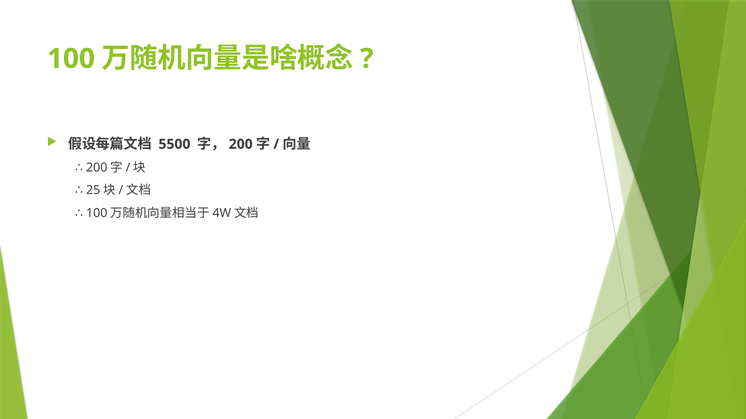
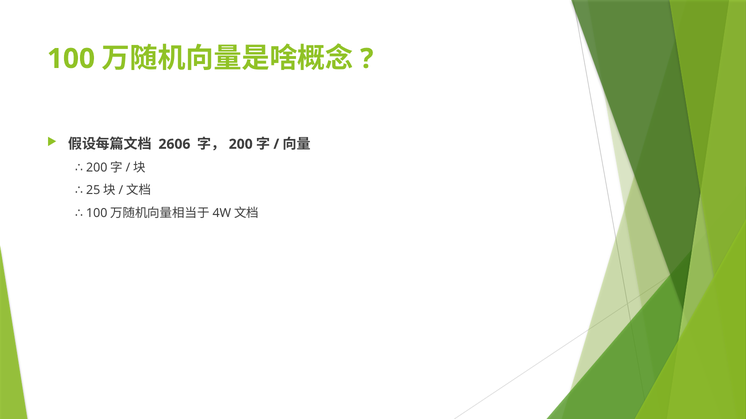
5500: 5500 -> 2606 (174, 144)
